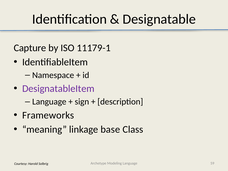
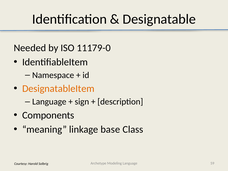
Capture: Capture -> Needed (30, 48)
11179-1: 11179-1 -> 11179-0 (94, 48)
DesignatableItem colour: purple -> orange (58, 89)
Frameworks: Frameworks -> Components (48, 115)
